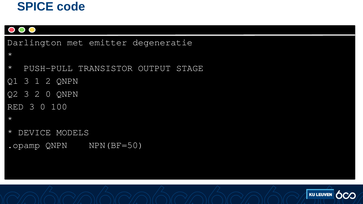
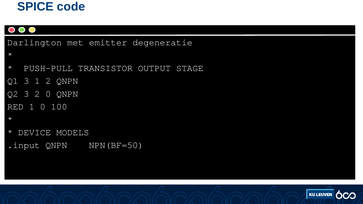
RED 3: 3 -> 1 (32, 107)
.opamp: .opamp -> .input (24, 145)
